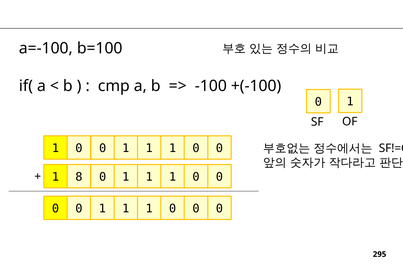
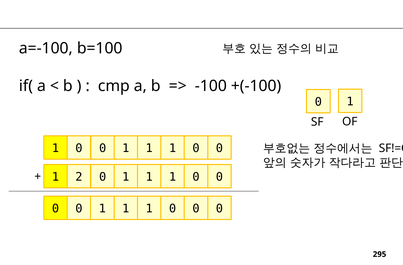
8: 8 -> 2 (79, 177)
